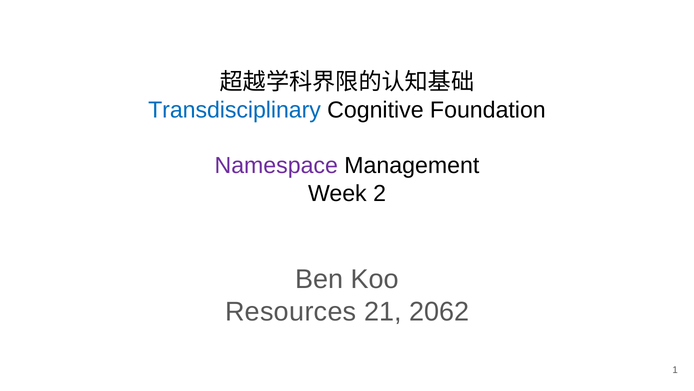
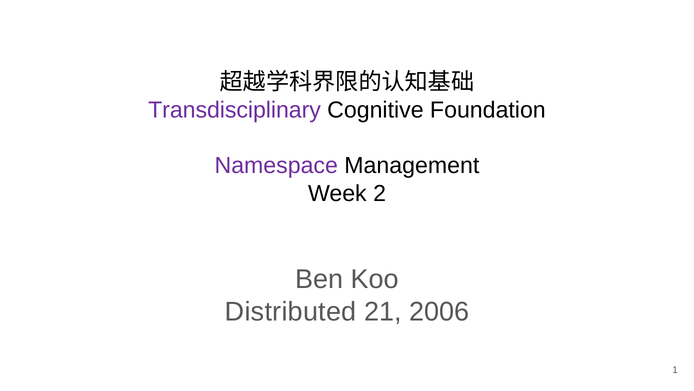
Transdisciplinary colour: blue -> purple (235, 110)
Resources: Resources -> Distributed (291, 311)
2062: 2062 -> 2006 (439, 311)
